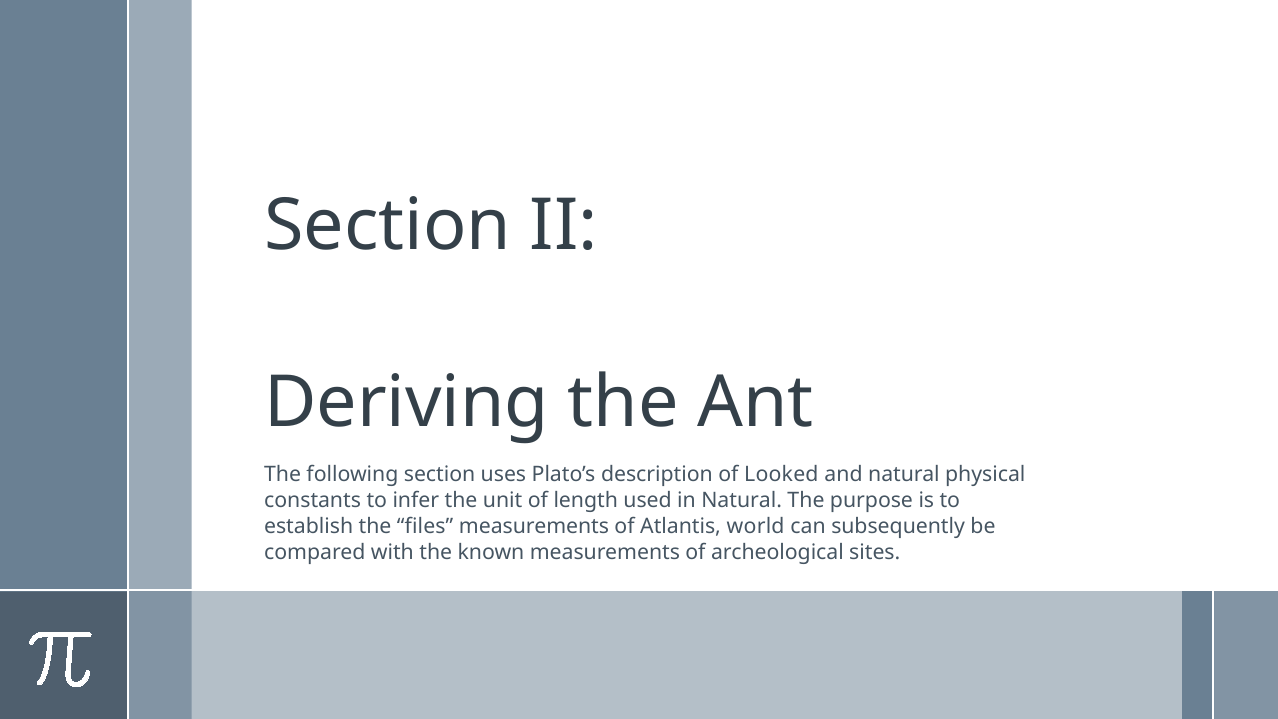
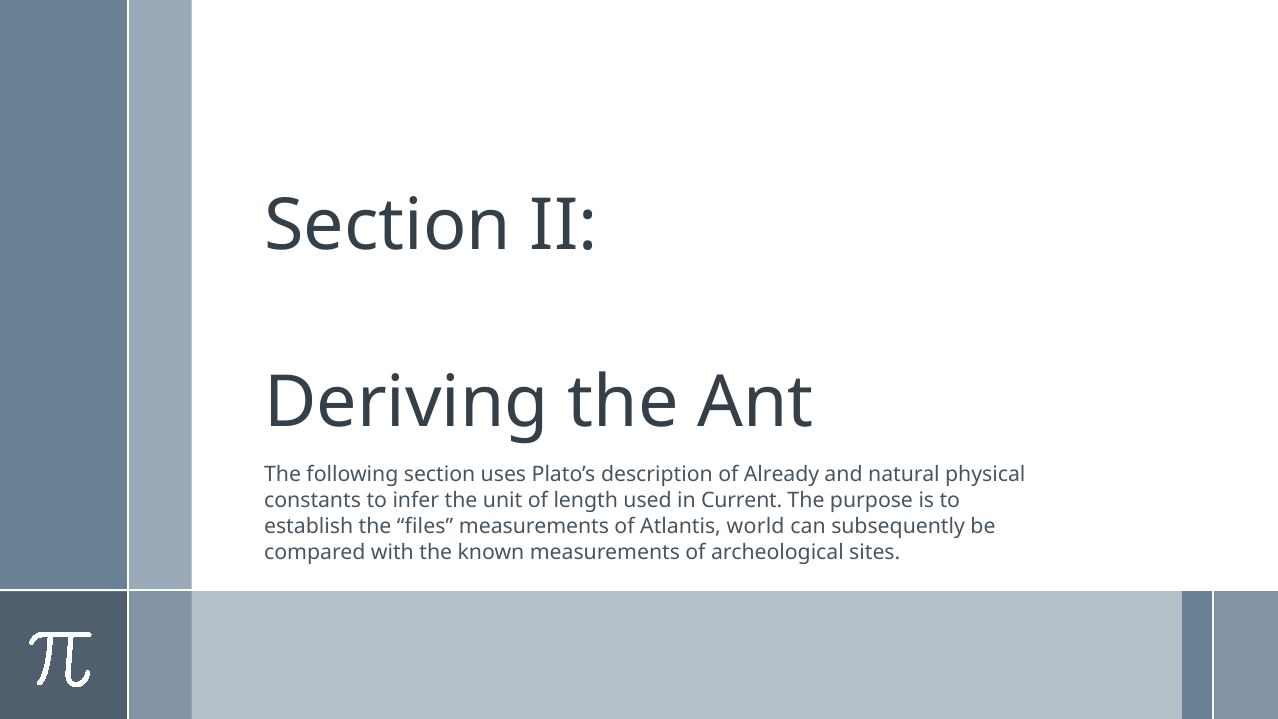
Looked: Looked -> Already (782, 474)
in Natural: Natural -> Current (742, 500)
